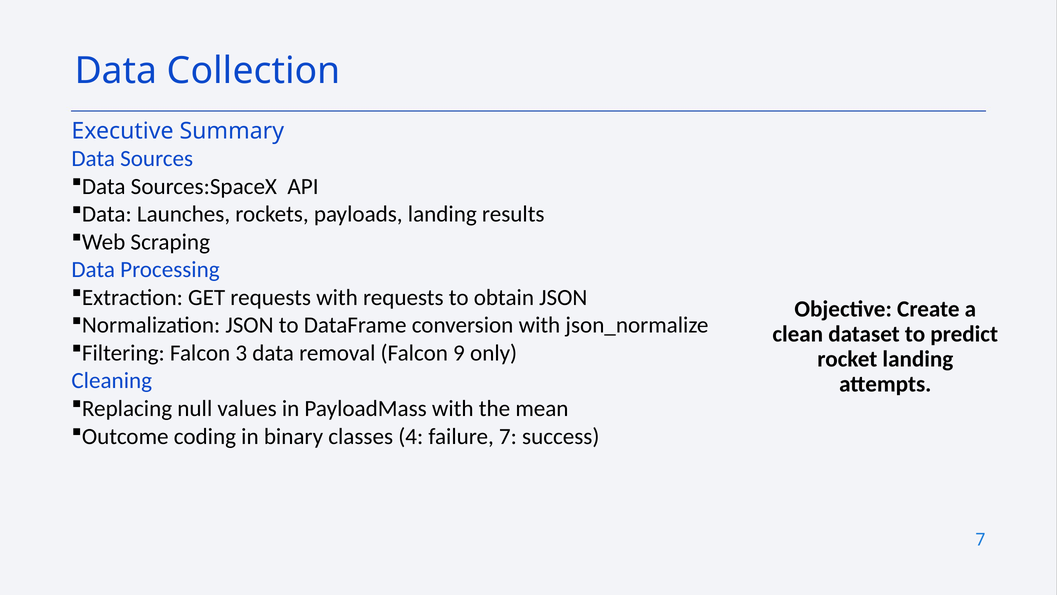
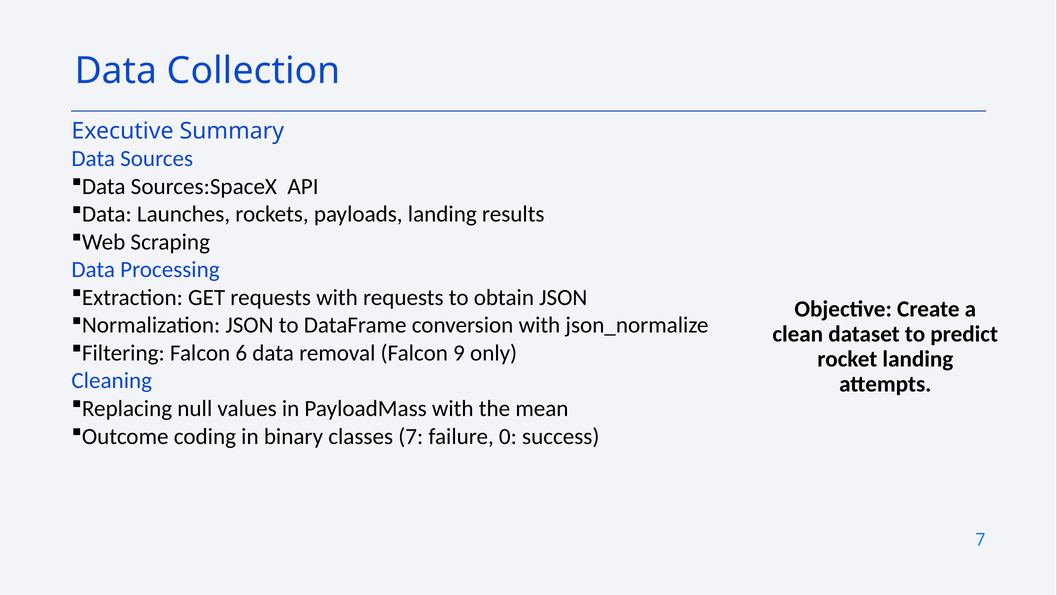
3: 3 -> 6 (241, 353)
classes 4: 4 -> 7 (411, 436)
failure 7: 7 -> 0 (508, 436)
